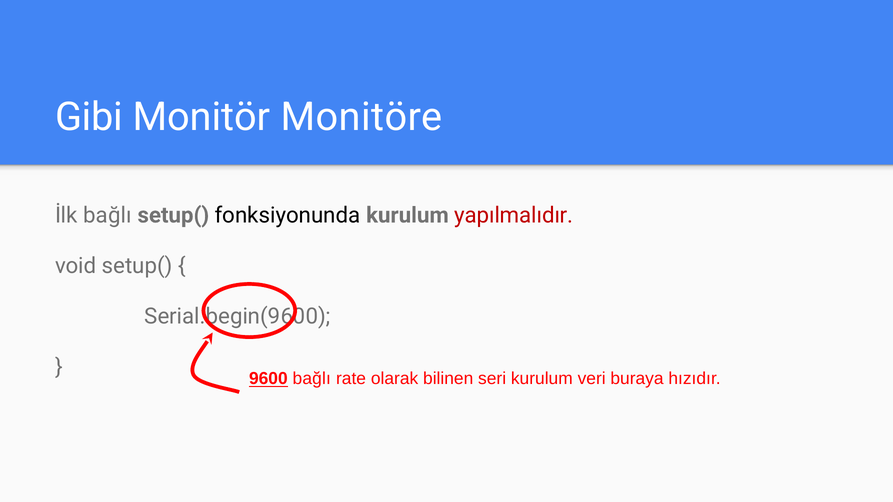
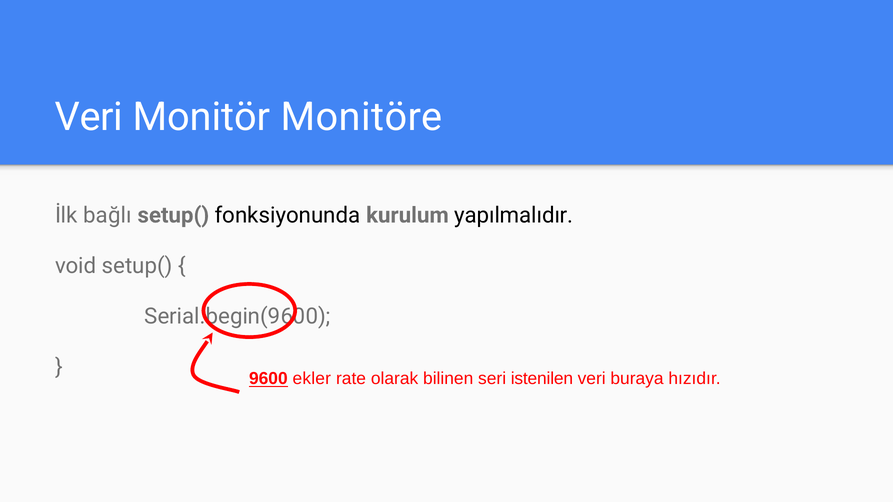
Gibi: Gibi -> Veri (89, 117)
yapılmalıdır colour: red -> black (514, 215)
9600 bağlı: bağlı -> ekler (312, 379)
seri kurulum: kurulum -> istenilen (542, 379)
